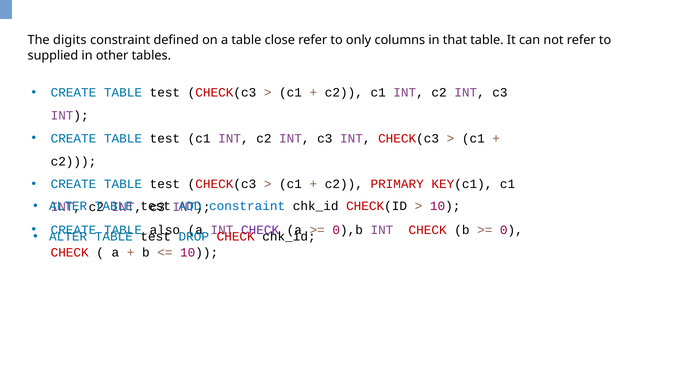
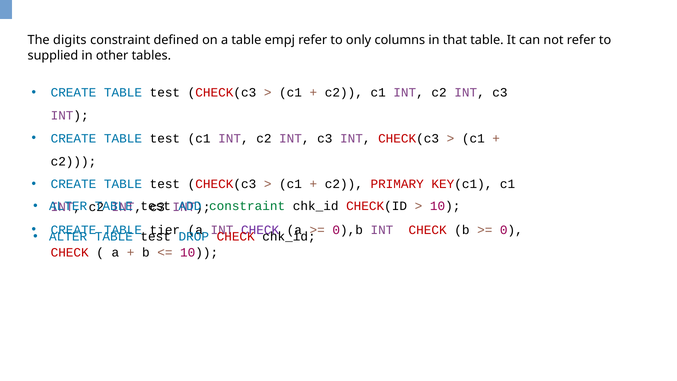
close: close -> empj (280, 40)
constraint colour: blue -> green (247, 206)
also: also -> tier (165, 230)
